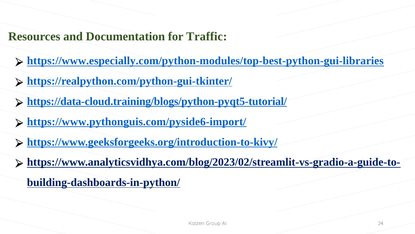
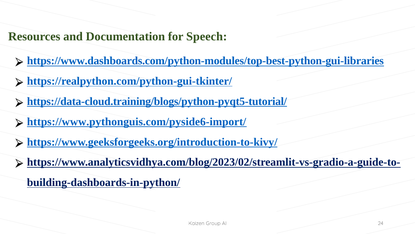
Traffic: Traffic -> Speech (207, 36)
https://www.especially.com/python-modules/top-best-python-gui-libraries: https://www.especially.com/python-modules/top-best-python-gui-libraries -> https://www.dashboards.com/python-modules/top-best-python-gui-libraries (205, 61)
